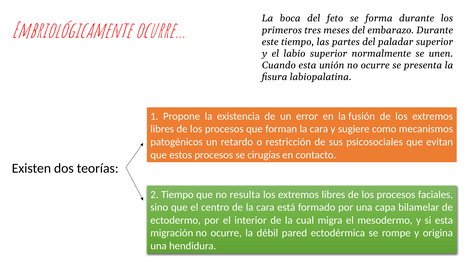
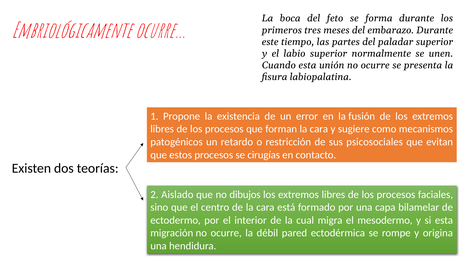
2 Tiempo: Tiempo -> Aislado (177, 195)
resulta: resulta -> dibujos (245, 195)
